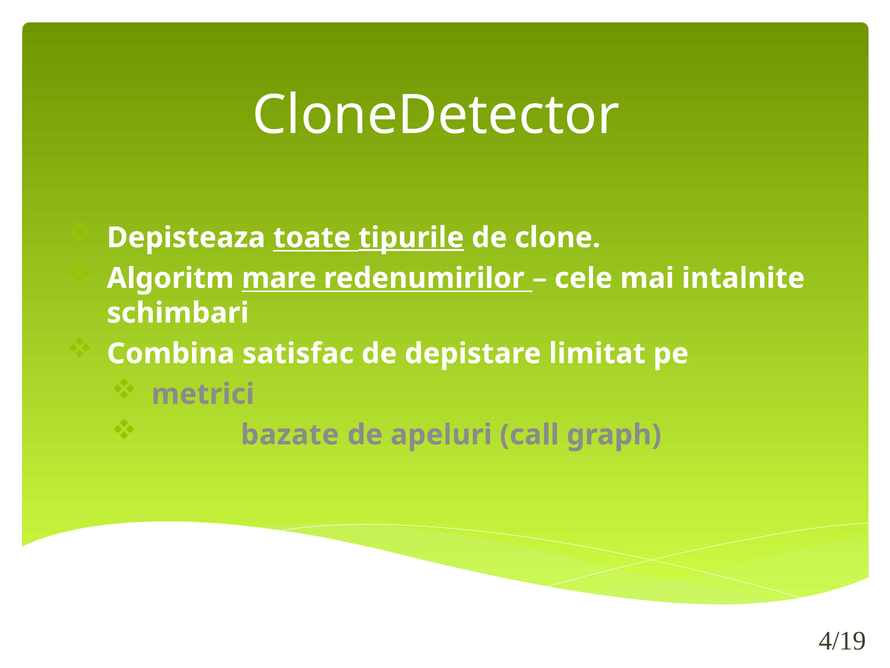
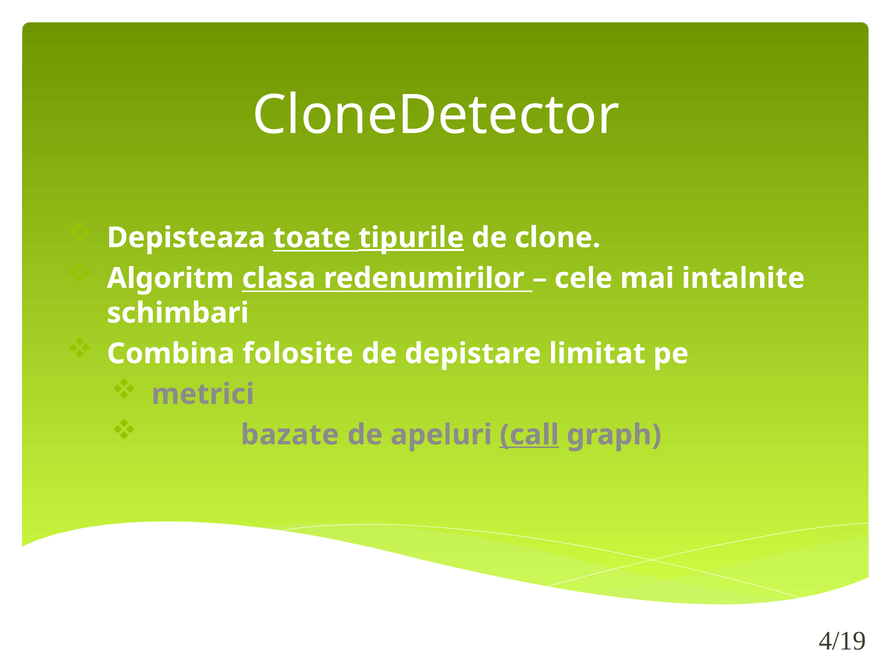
mare: mare -> clasa (279, 278)
satisfac: satisfac -> folosite (298, 353)
call underline: none -> present (529, 434)
